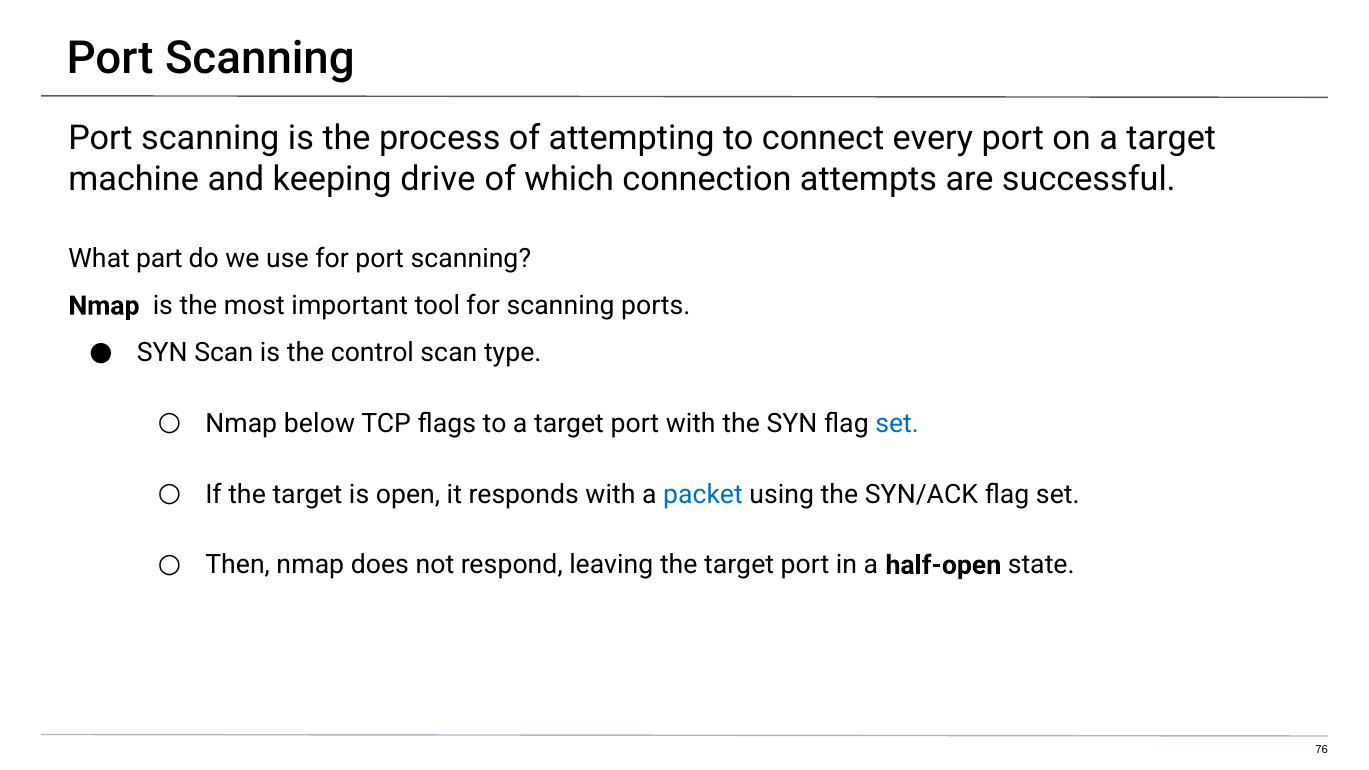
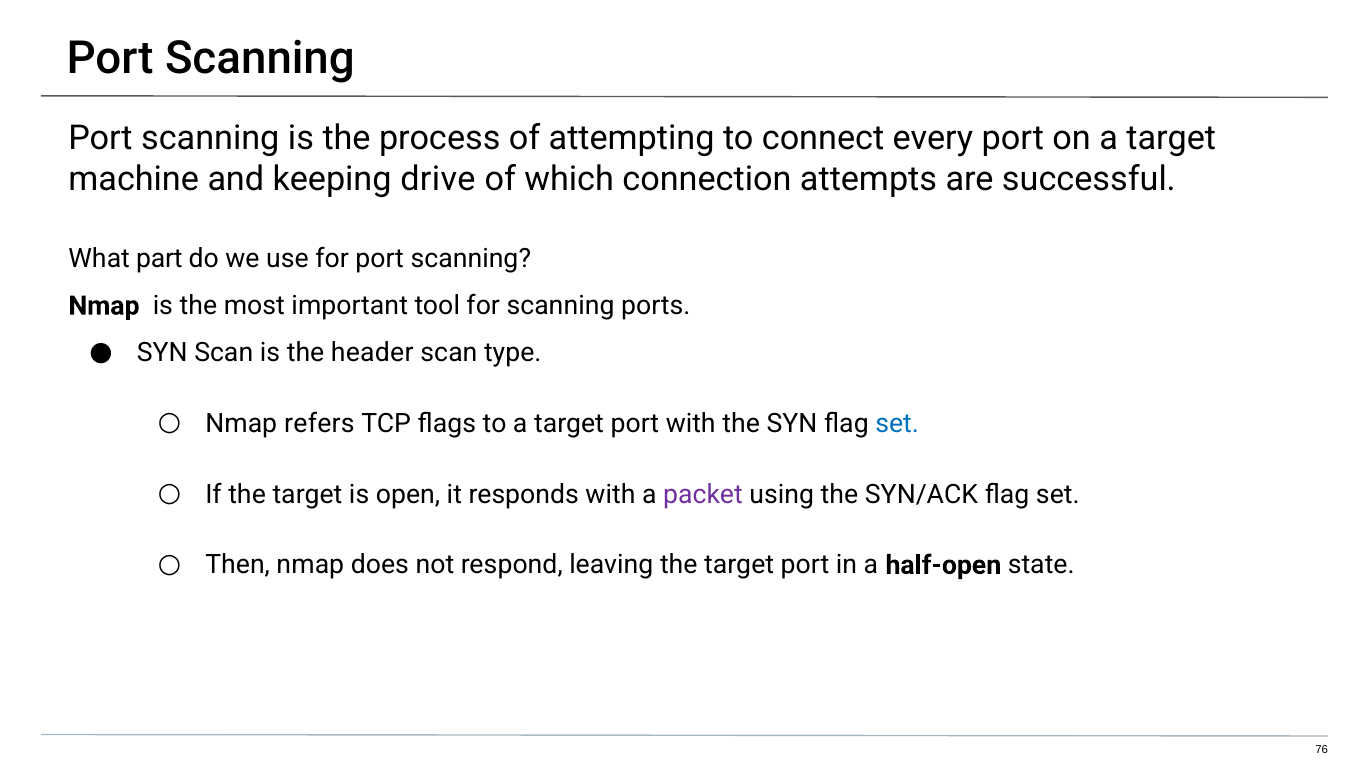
control: control -> header (372, 353)
below: below -> refers (319, 424)
packet colour: blue -> purple (703, 494)
